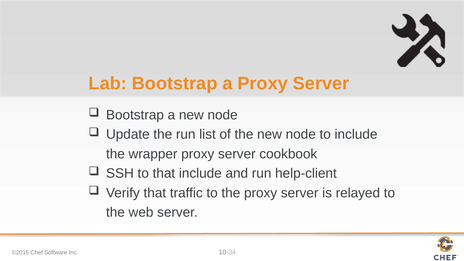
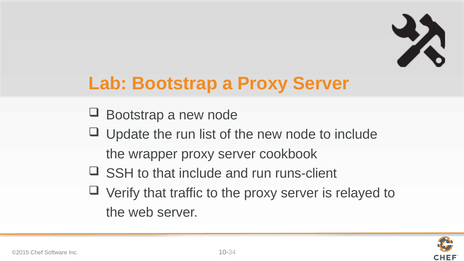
help-client: help-client -> runs-client (306, 174)
